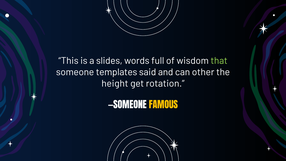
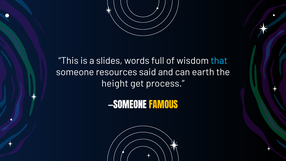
that colour: light green -> light blue (219, 61)
templates: templates -> resources (117, 72)
other: other -> earth (203, 72)
rotation: rotation -> process (165, 84)
